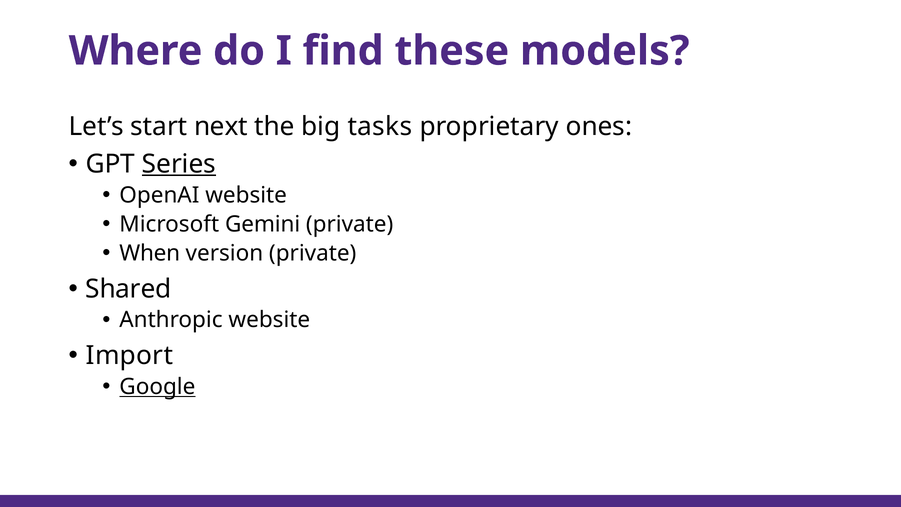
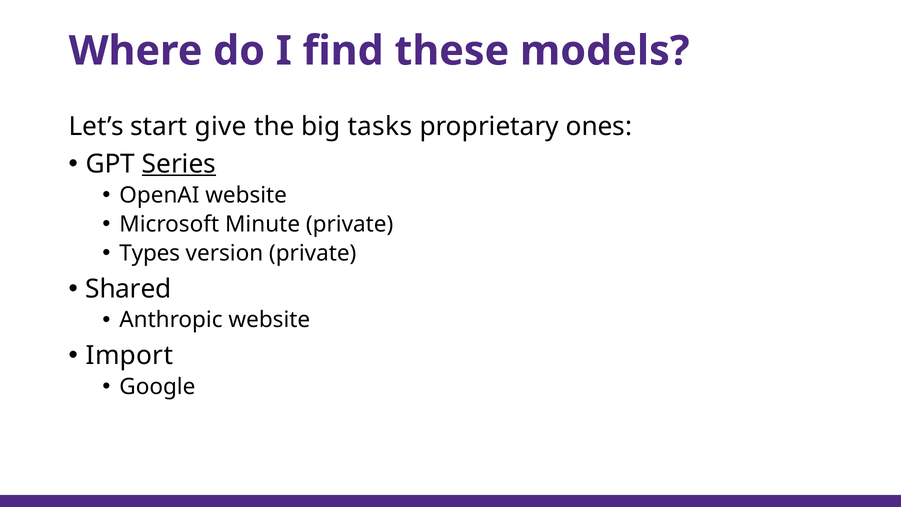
next: next -> give (221, 126)
Gemini: Gemini -> Minute (263, 224)
When: When -> Types (150, 253)
Google underline: present -> none (157, 387)
